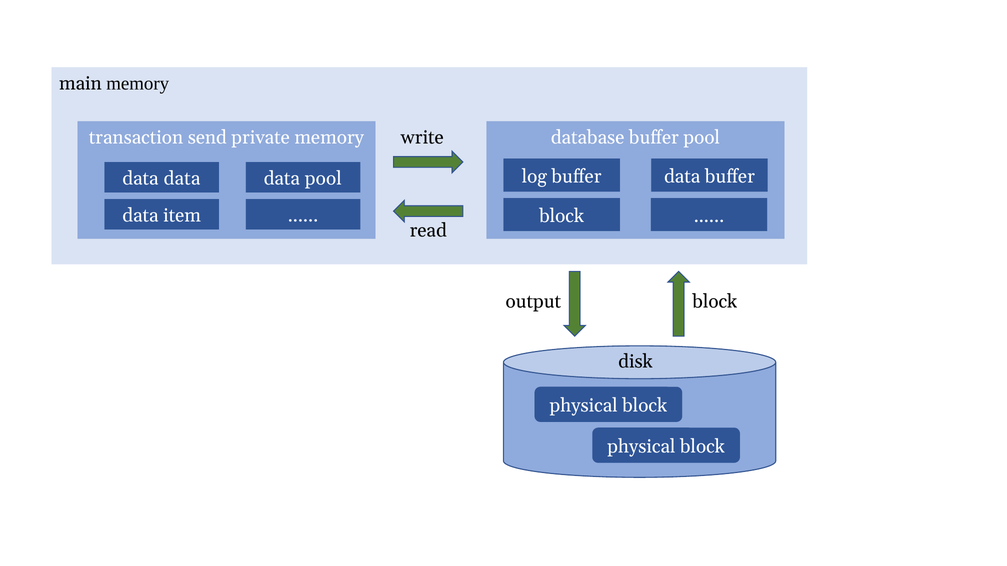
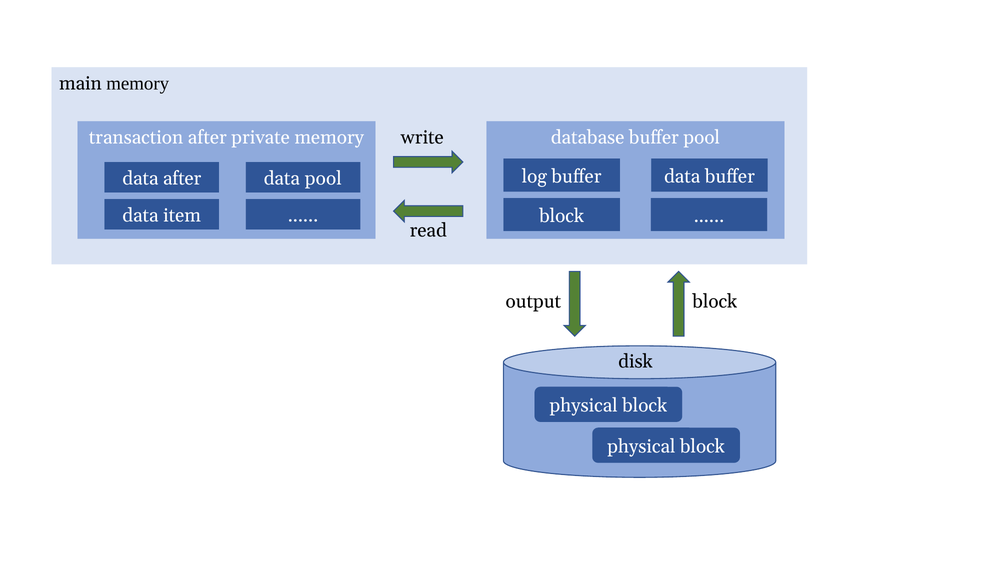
transaction send: send -> after (207, 138)
data: data -> after (182, 179)
